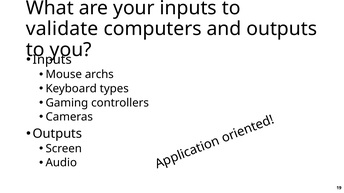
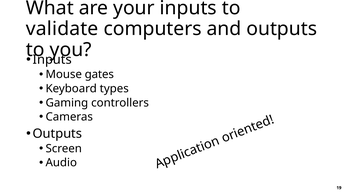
archs: archs -> gates (99, 75)
